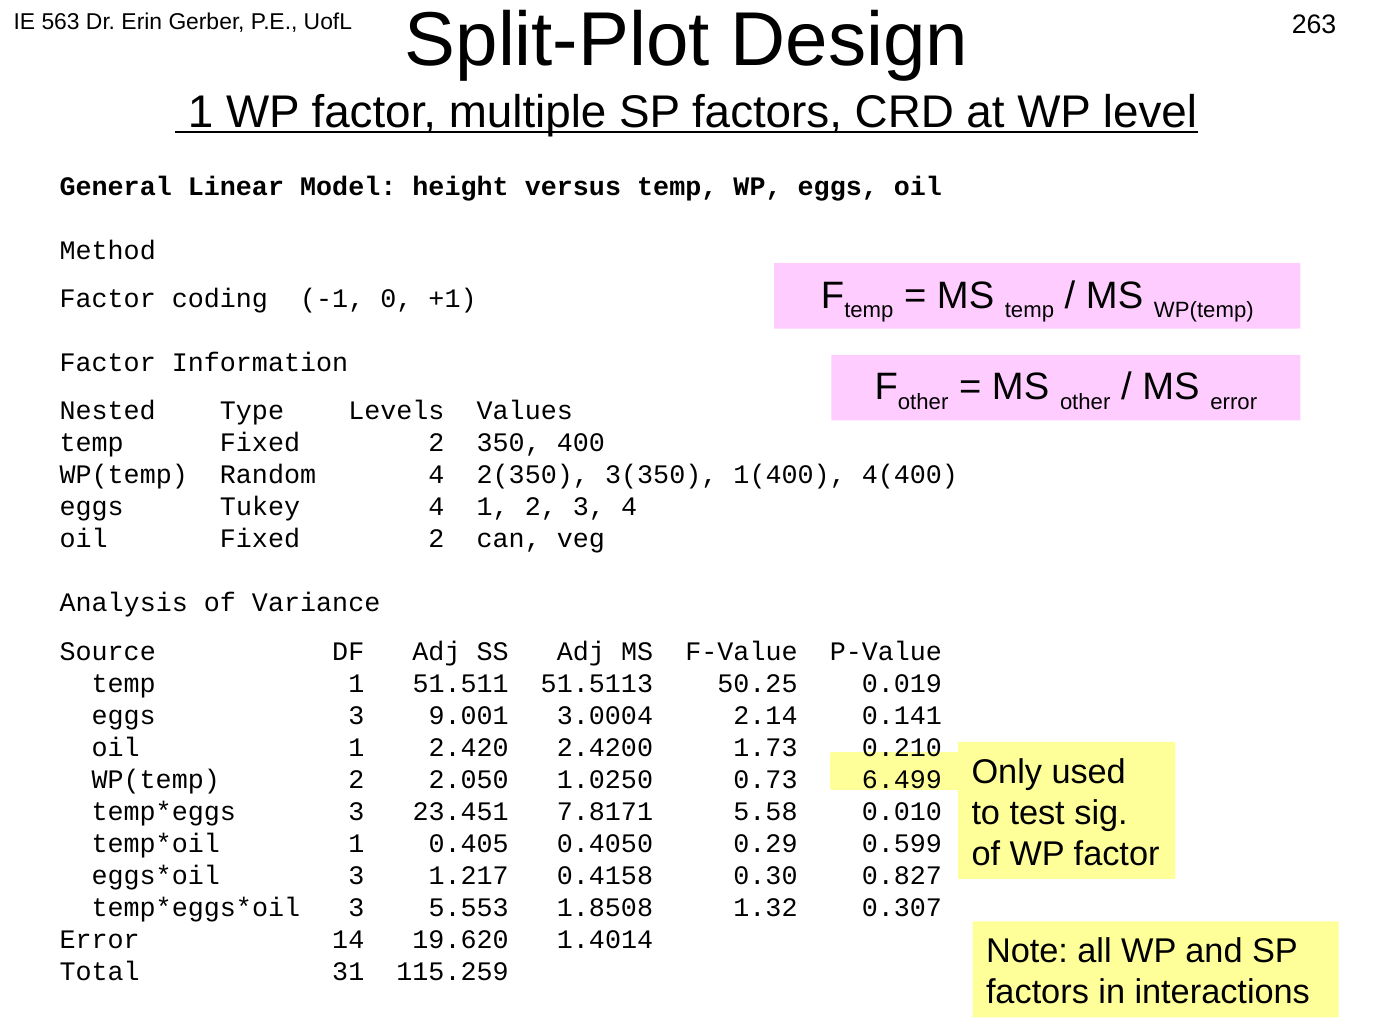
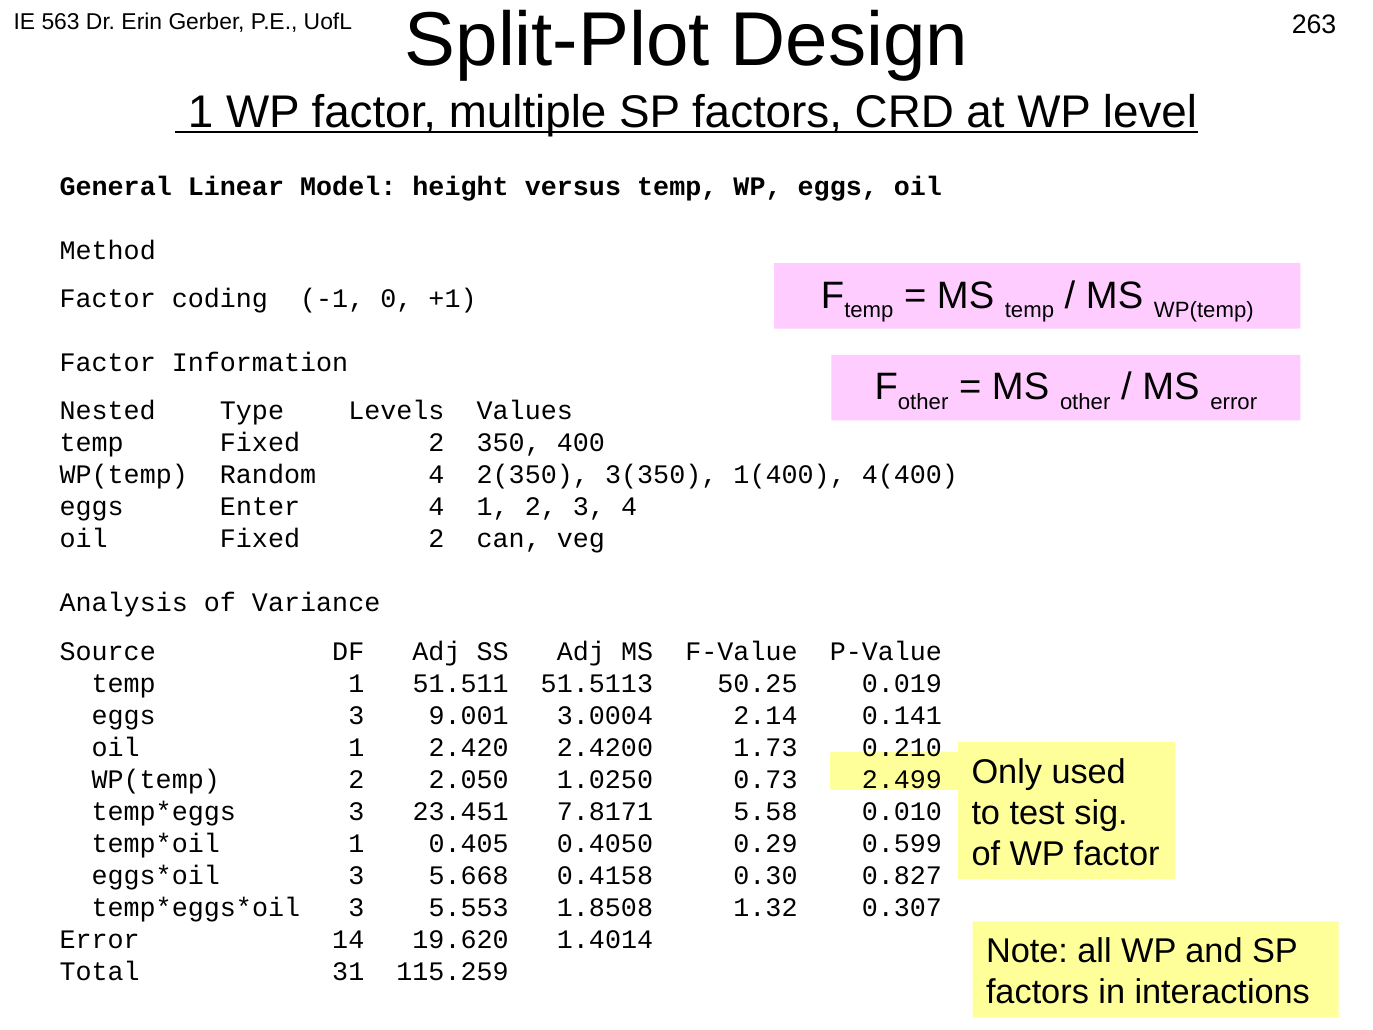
Tukey: Tukey -> Enter (260, 507)
6.499: 6.499 -> 2.499 (902, 779)
1.217: 1.217 -> 5.668 (469, 875)
